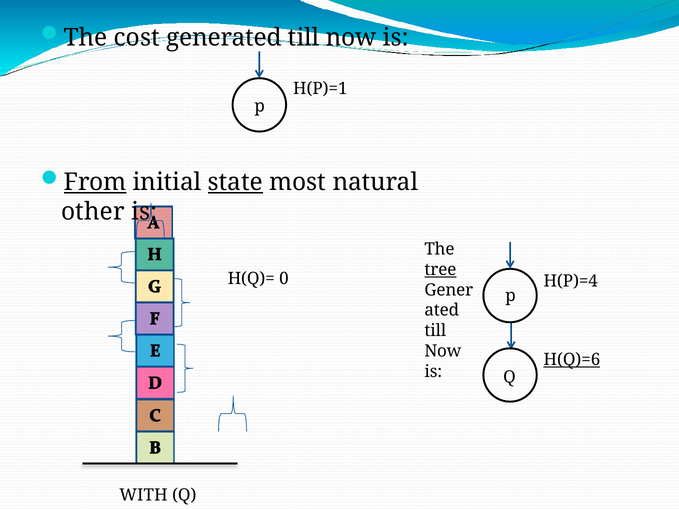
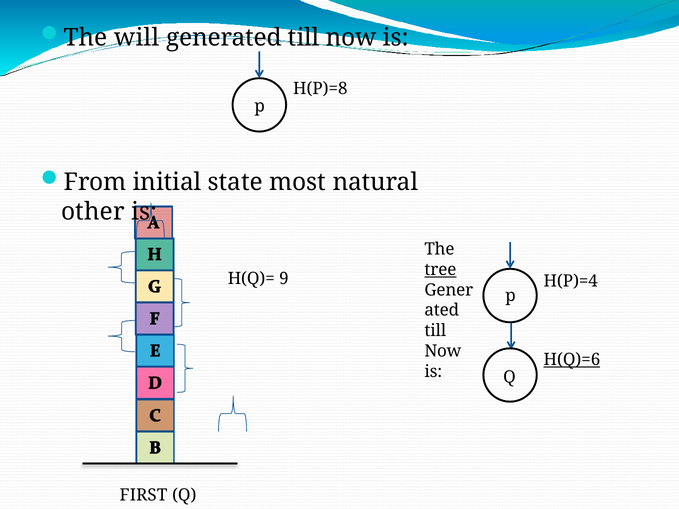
cost: cost -> will (137, 38)
H(P)=1: H(P)=1 -> H(P)=8 (320, 89)
From underline: present -> none (95, 182)
state underline: present -> none (235, 182)
0: 0 -> 9 (284, 279)
WITH: WITH -> FIRST (143, 496)
